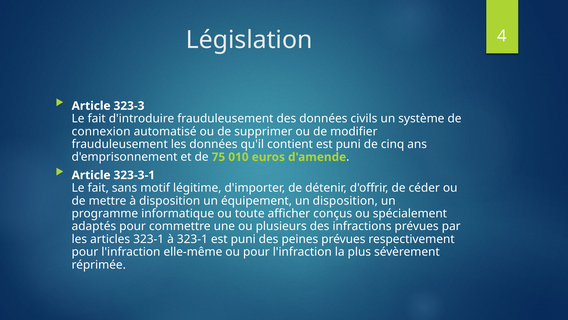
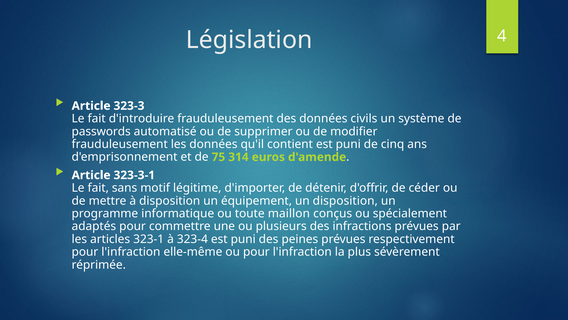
connexion: connexion -> passwords (101, 131)
010: 010 -> 314 (238, 157)
afficher: afficher -> maillon (289, 213)
à 323-1: 323-1 -> 323-4 (192, 239)
